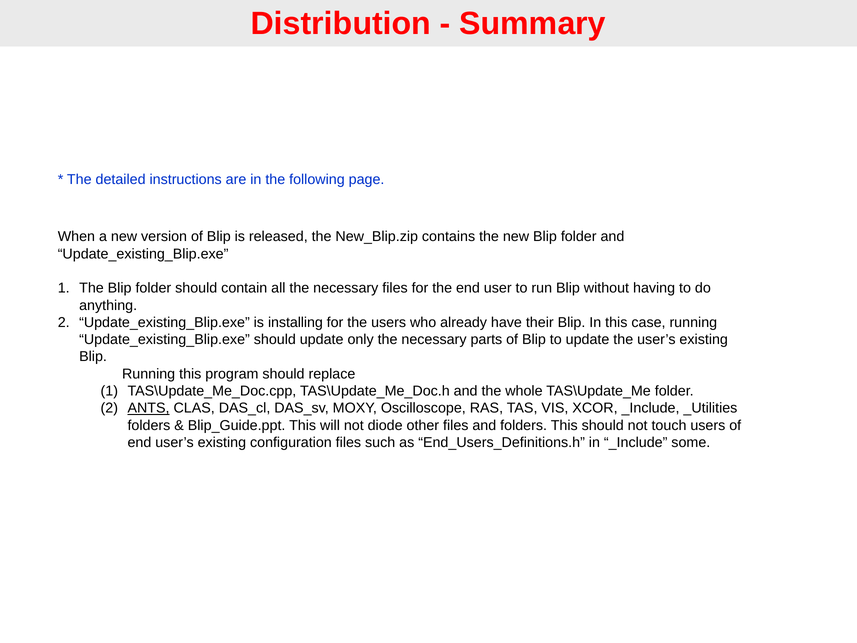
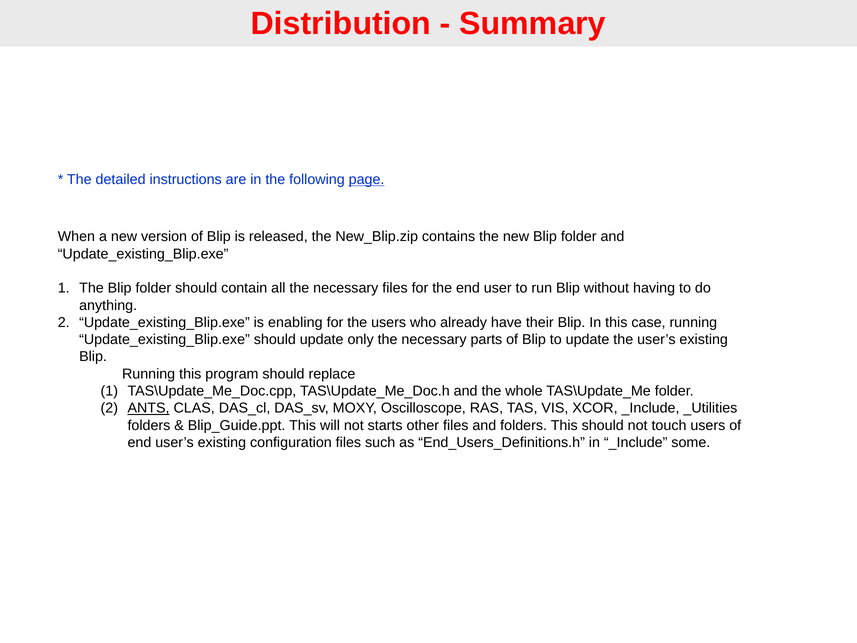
page underline: none -> present (367, 180)
installing: installing -> enabling (295, 322)
diode: diode -> starts (385, 425)
